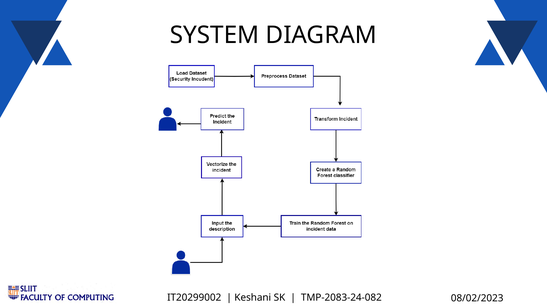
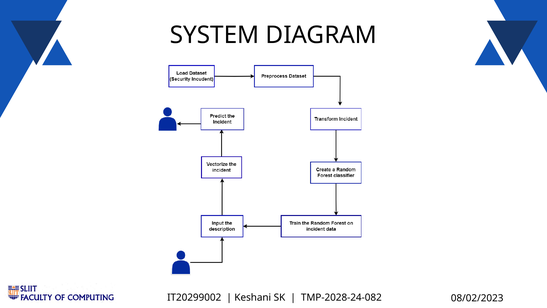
TMP-2083-24-082: TMP-2083-24-082 -> TMP-2028-24-082 (341, 297)
